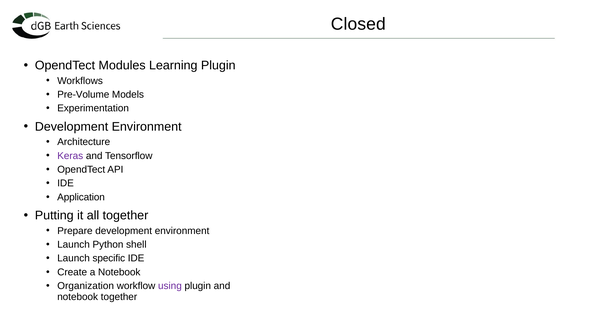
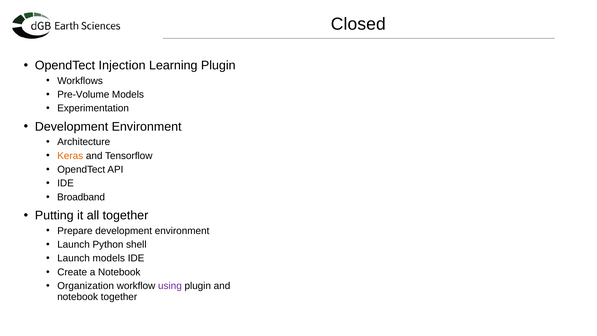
Modules: Modules -> Injection (122, 65)
Keras colour: purple -> orange (70, 156)
Application: Application -> Broadband (81, 197)
Launch specific: specific -> models (109, 258)
